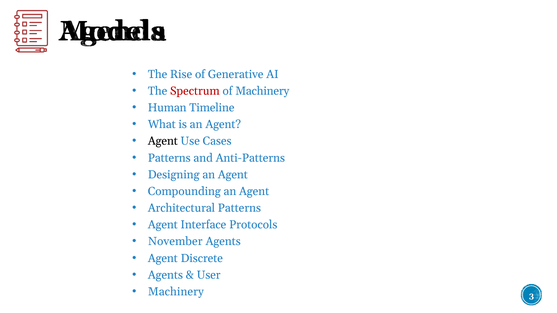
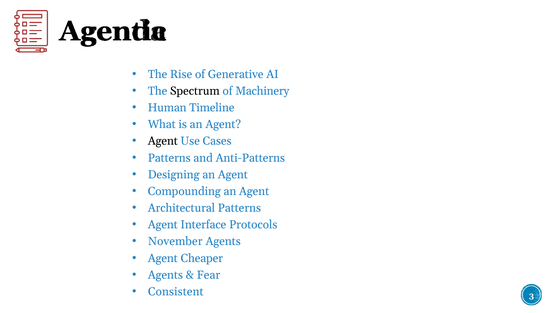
Models: Models -> Agentic (113, 31)
Spectrum colour: red -> black (195, 91)
Discrete: Discrete -> Cheaper (202, 258)
User: User -> Fear (208, 275)
Machinery: Machinery -> Consistent (176, 292)
